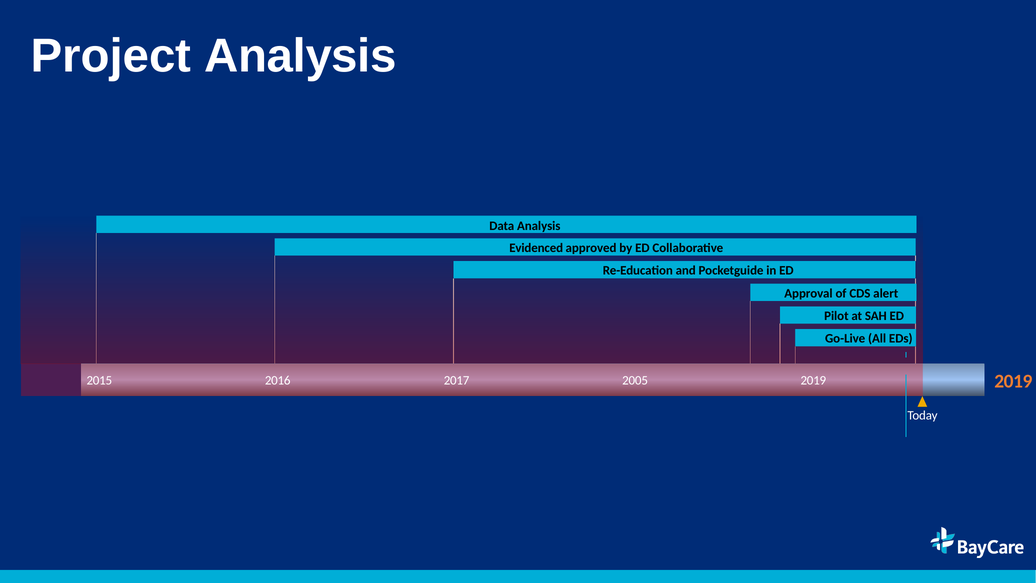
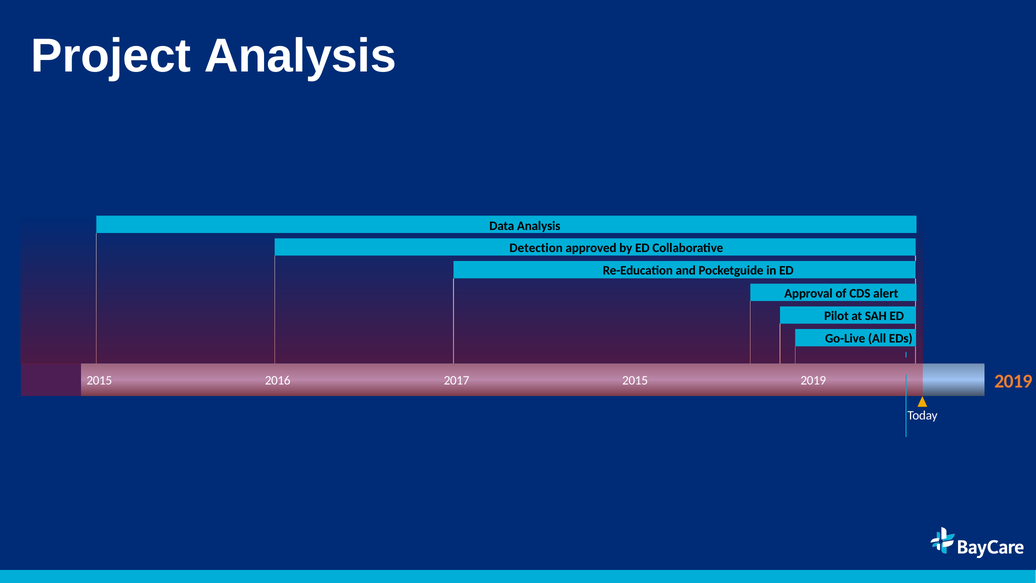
Evidenced: Evidenced -> Detection (536, 248)
2017 2005: 2005 -> 2015 (635, 381)
